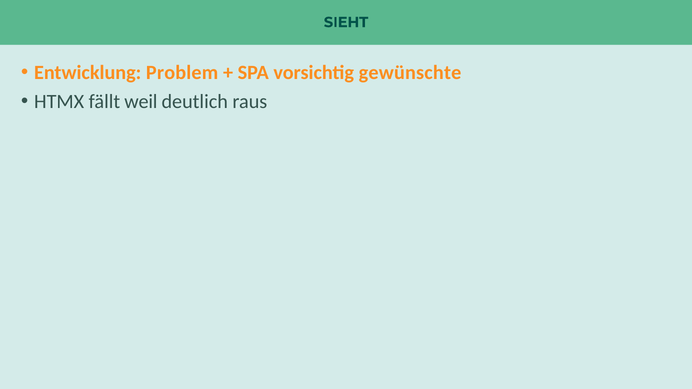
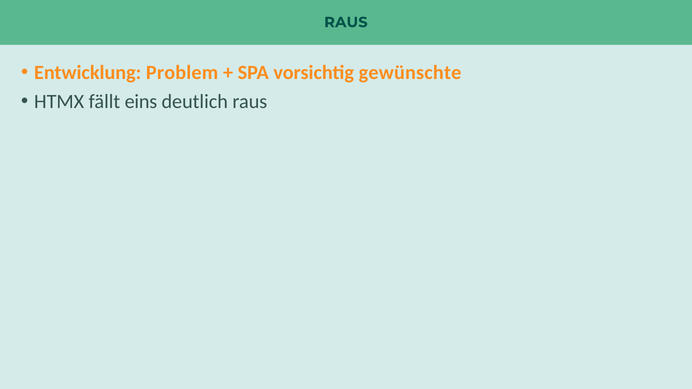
SIEHT: SIEHT -> RAUS (346, 22)
weil: weil -> eins (141, 101)
